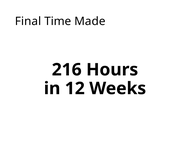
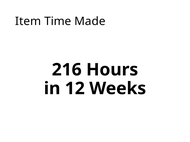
Final: Final -> Item (28, 21)
